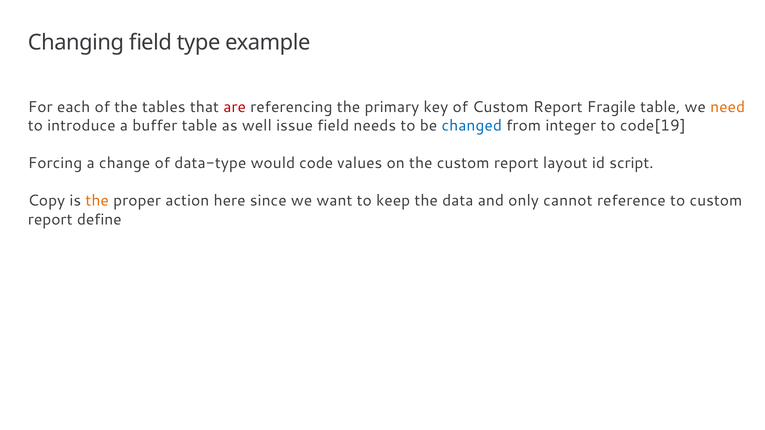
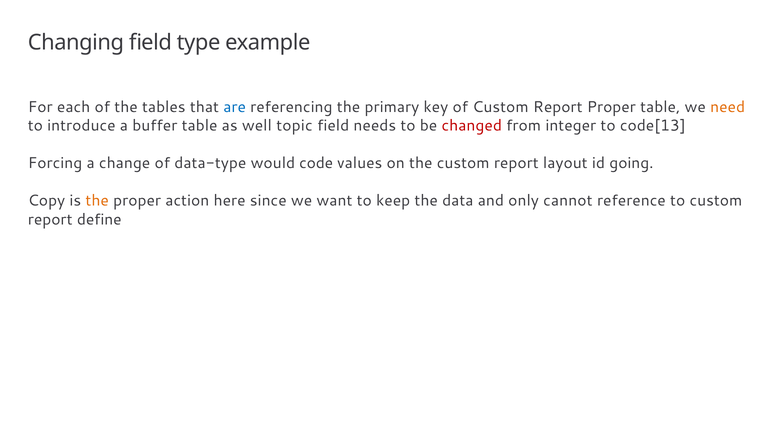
are colour: red -> blue (235, 107)
Report Fragile: Fragile -> Proper (611, 107)
issue: issue -> topic (294, 126)
changed colour: blue -> red (472, 126)
code[19: code[19 -> code[13 (653, 126)
script: script -> going (631, 163)
